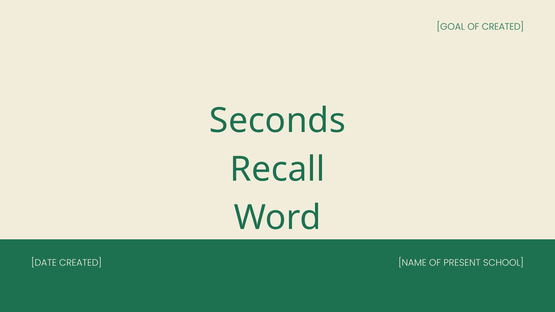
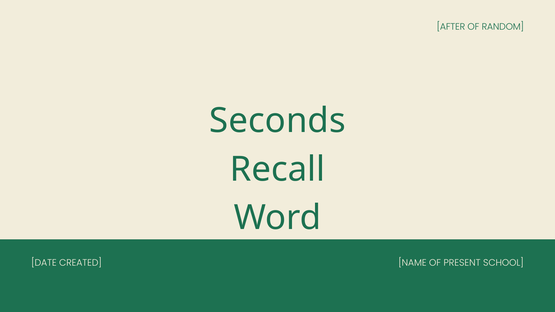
GOAL: GOAL -> AFTER (451, 27)
OF CREATED: CREATED -> RANDOM (503, 27)
